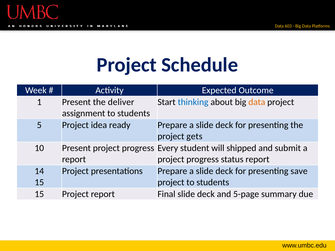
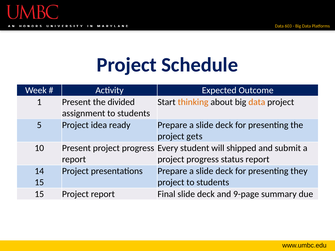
deliver: deliver -> divided (121, 102)
thinking colour: blue -> orange (193, 102)
save: save -> they (299, 171)
5-page: 5-page -> 9-page (246, 194)
